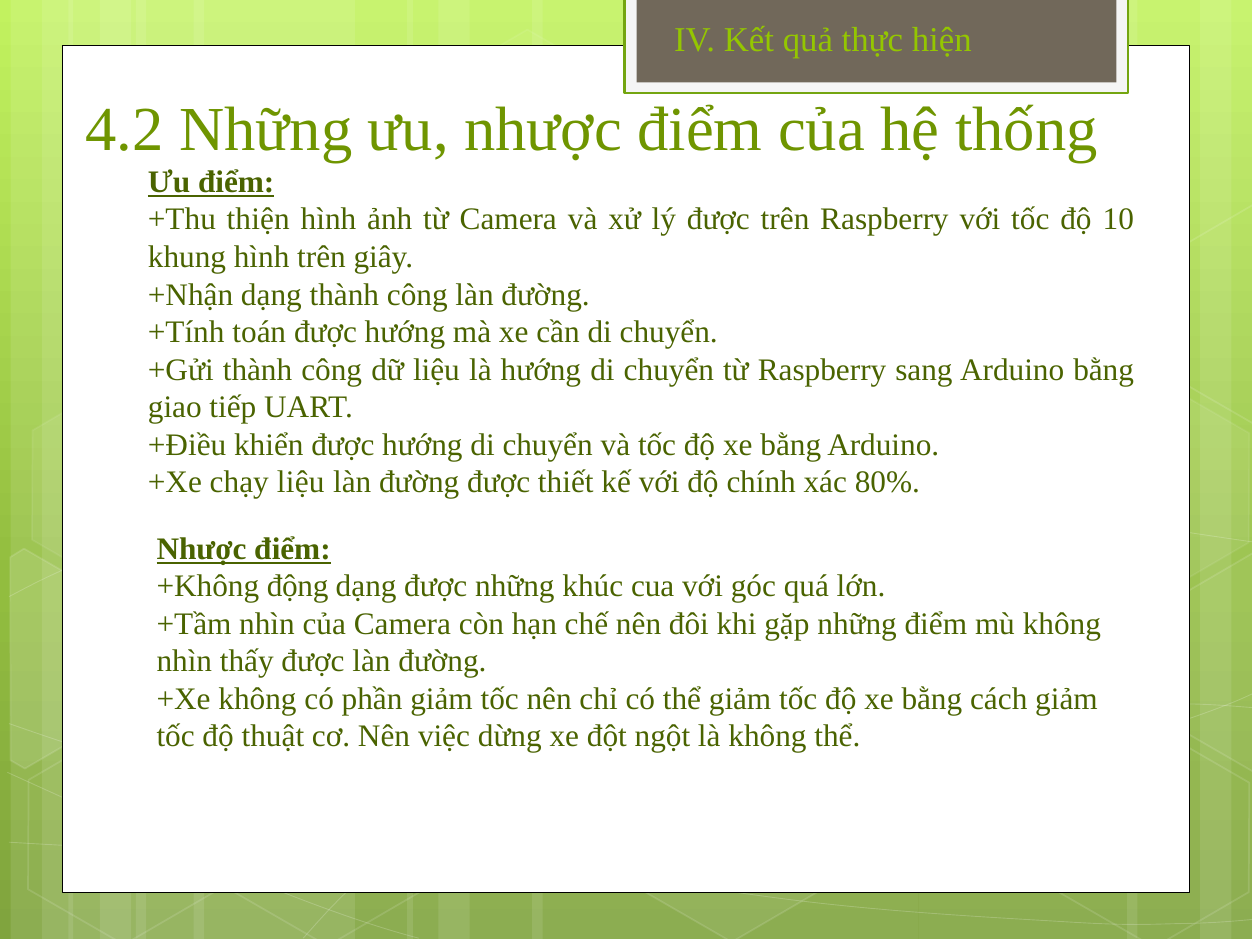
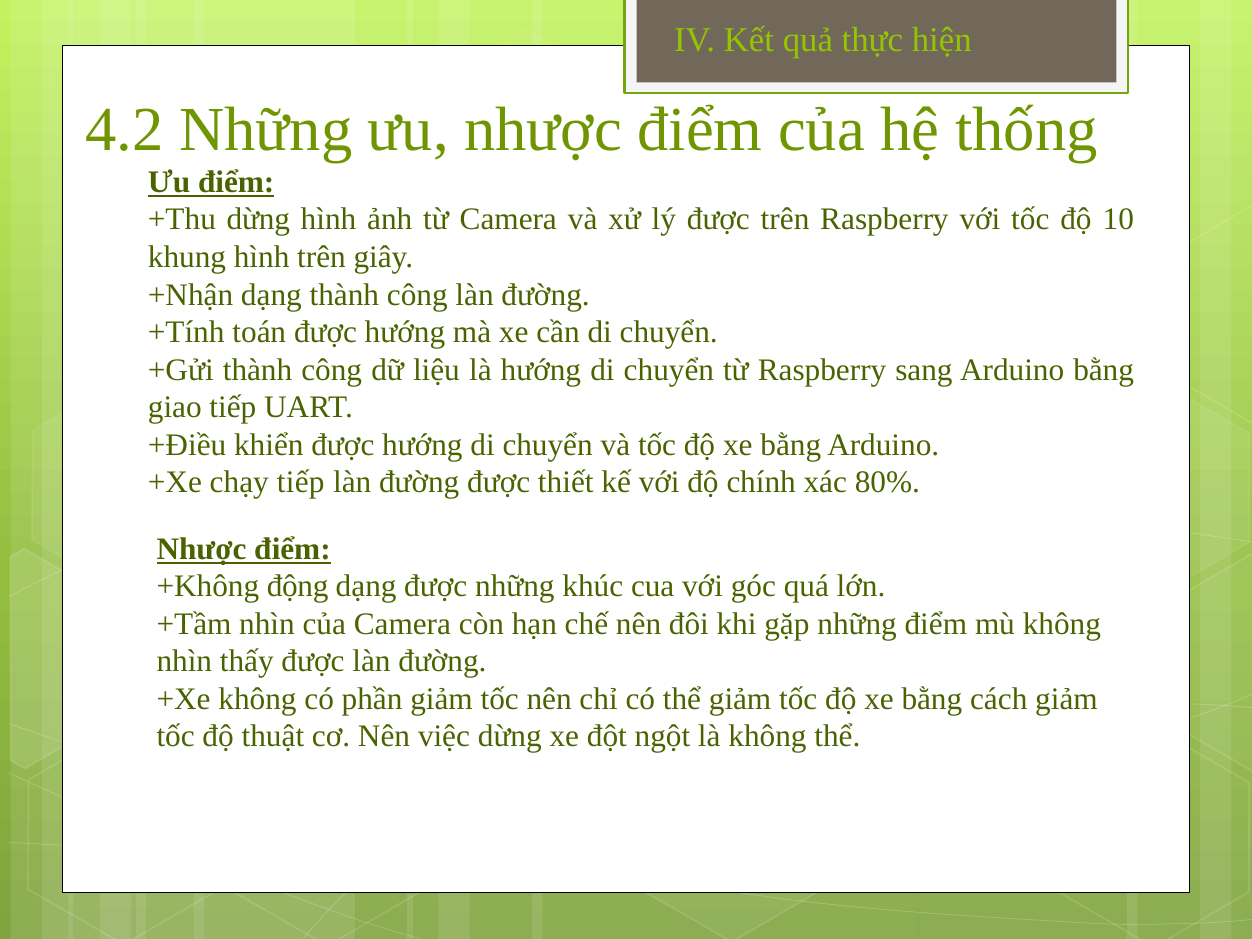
+Thu thiện: thiện -> dừng (258, 220)
chạy liệu: liệu -> tiếp (301, 483)
